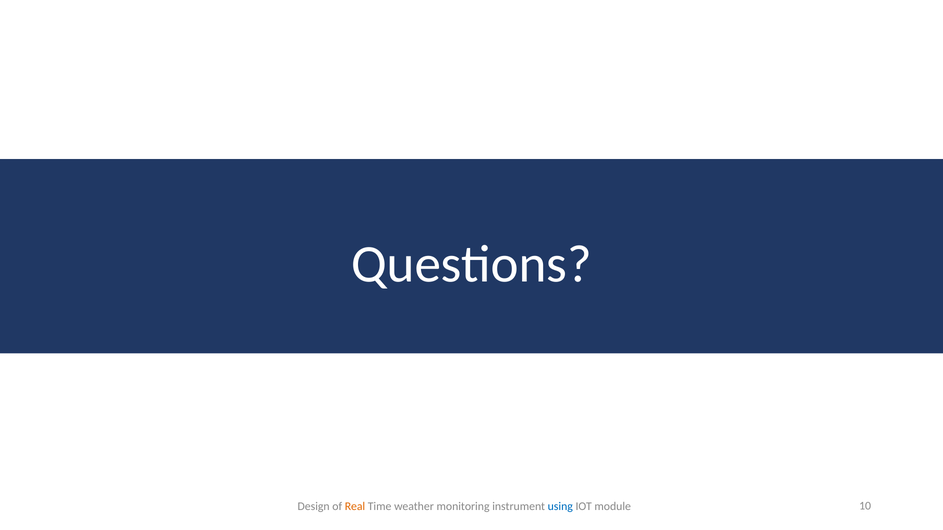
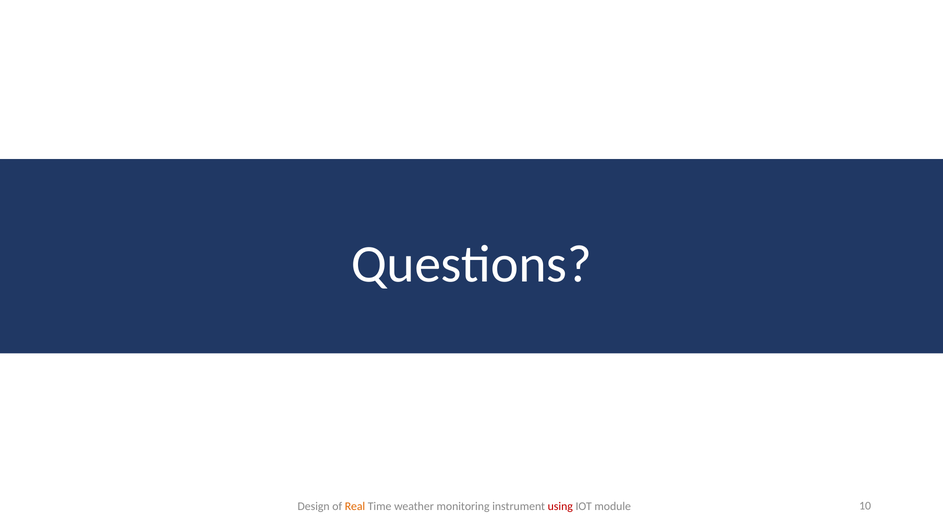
using colour: blue -> red (560, 507)
